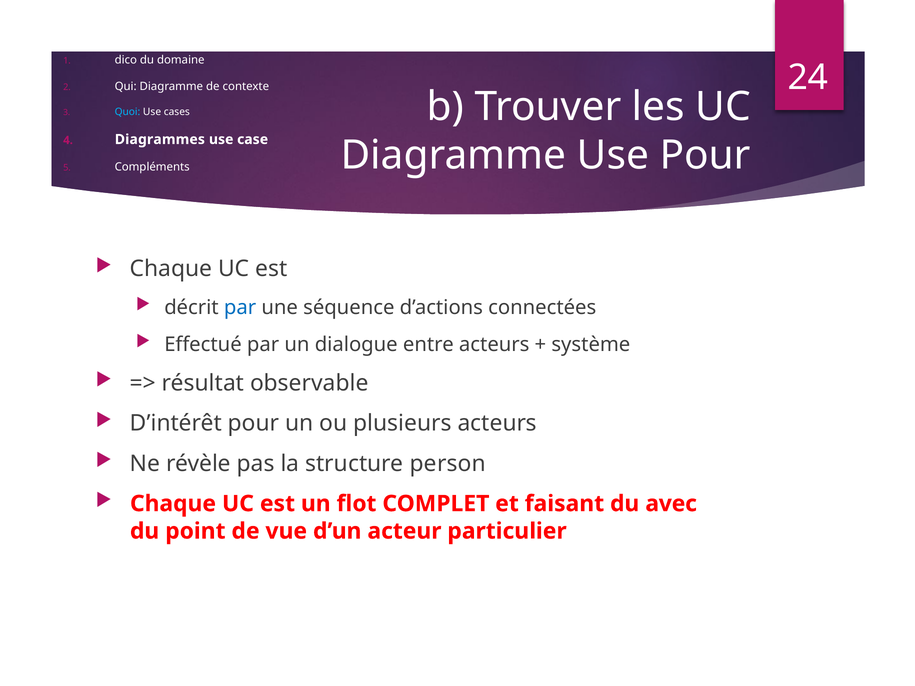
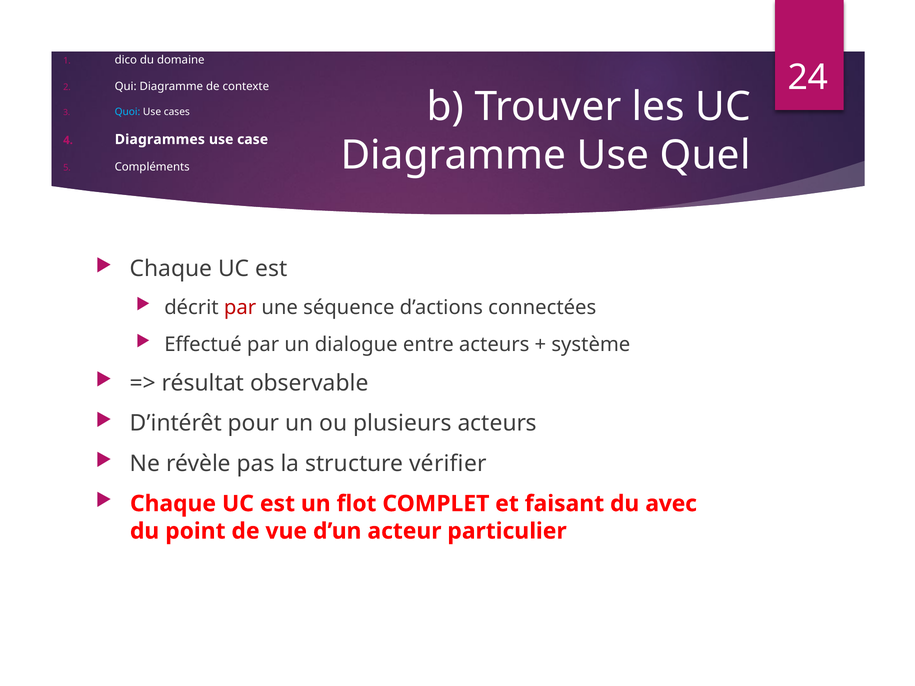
Use Pour: Pour -> Quel (705, 155)
par colour: blue -> red (240, 307)
person: person -> vérifier (448, 464)
